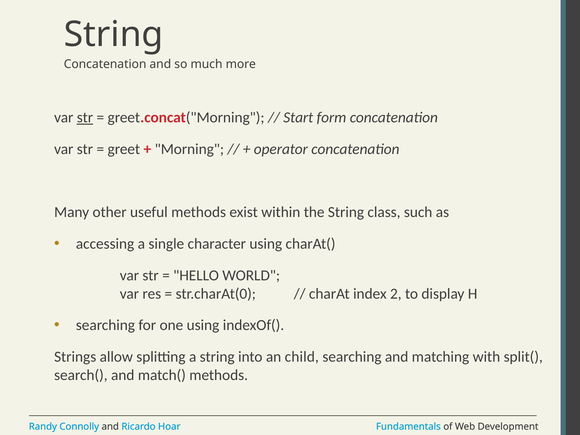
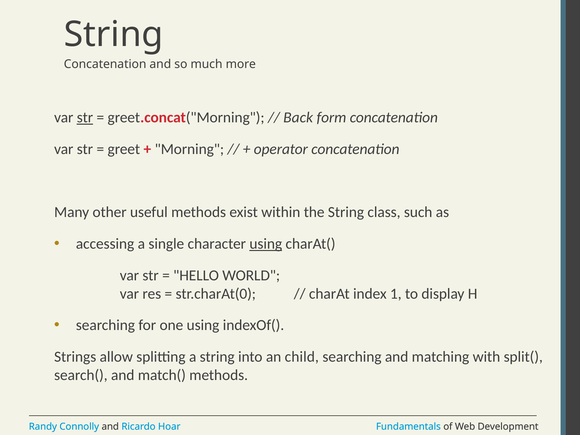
Start: Start -> Back (298, 118)
using underline: none -> present (266, 244)
2: 2 -> 1 (396, 294)
